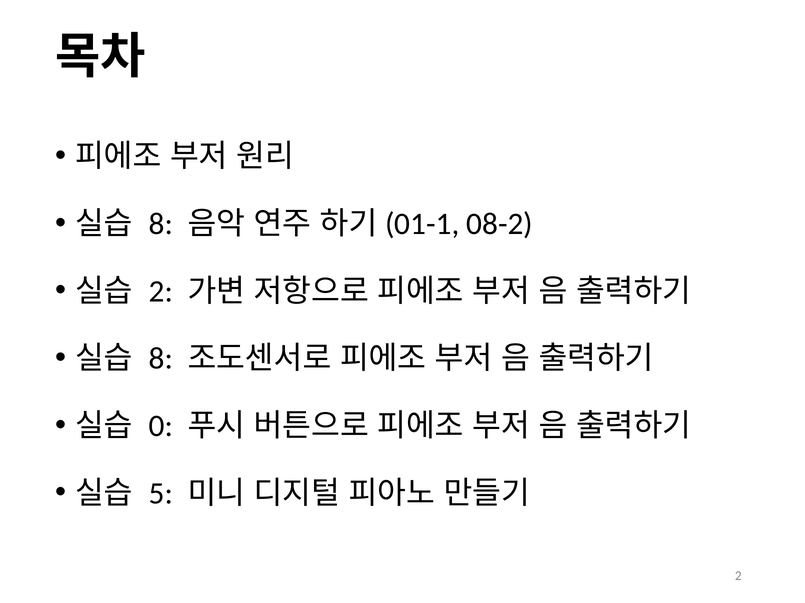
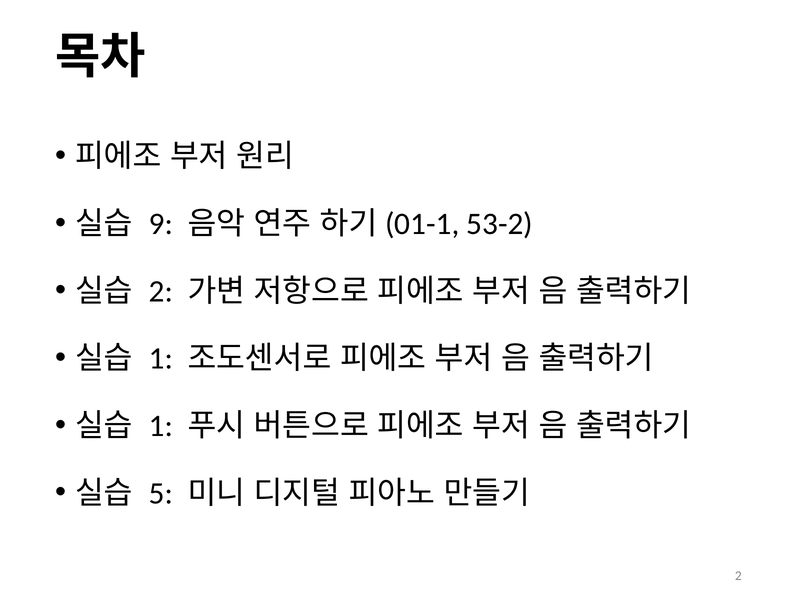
8: 8 -> 9 (161, 224)
08-2: 08-2 -> 53-2 (500, 224)
8: 8 -> 1 (161, 359)
0: 0 -> 1 (161, 426)
